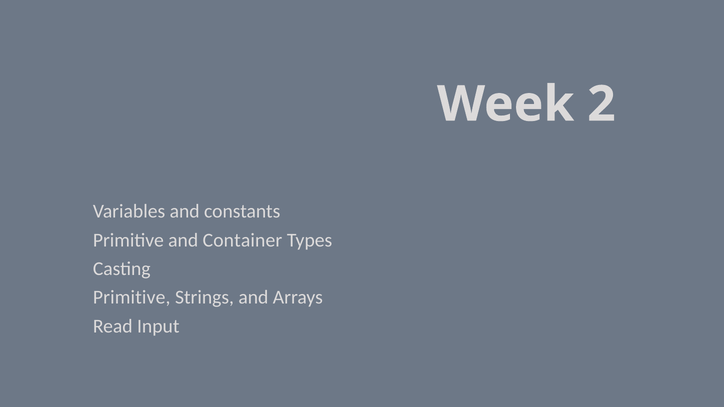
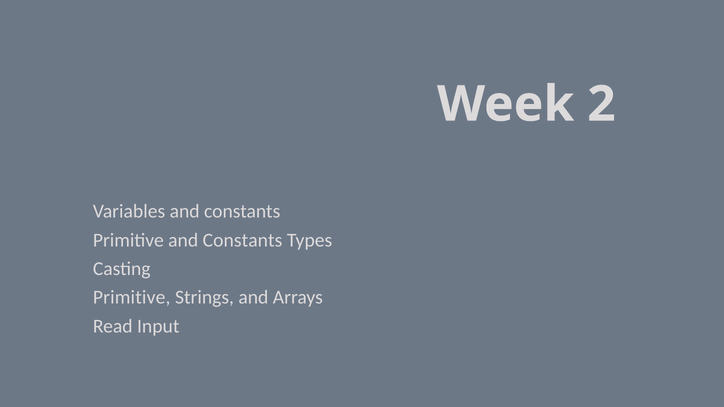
Primitive and Container: Container -> Constants (243, 240)
